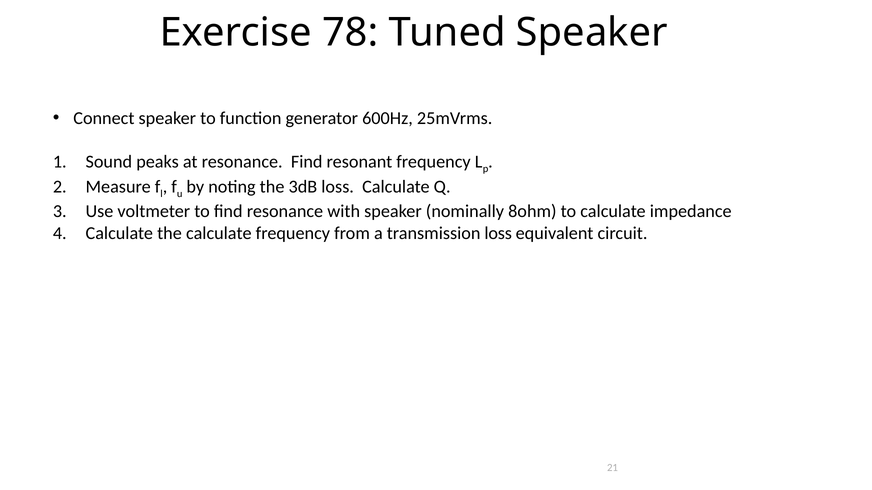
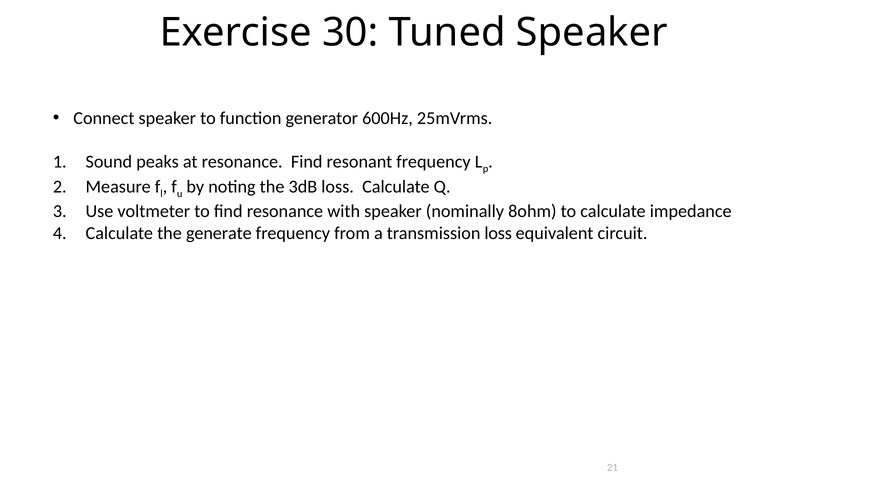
78: 78 -> 30 (350, 33)
the calculate: calculate -> generate (219, 233)
